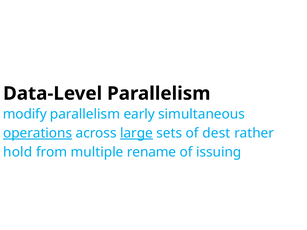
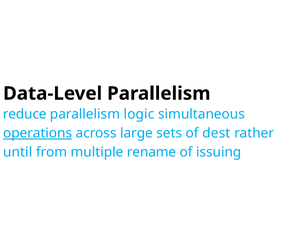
modify: modify -> reduce (25, 114)
early: early -> logic (139, 114)
large underline: present -> none (136, 133)
hold: hold -> until (18, 152)
